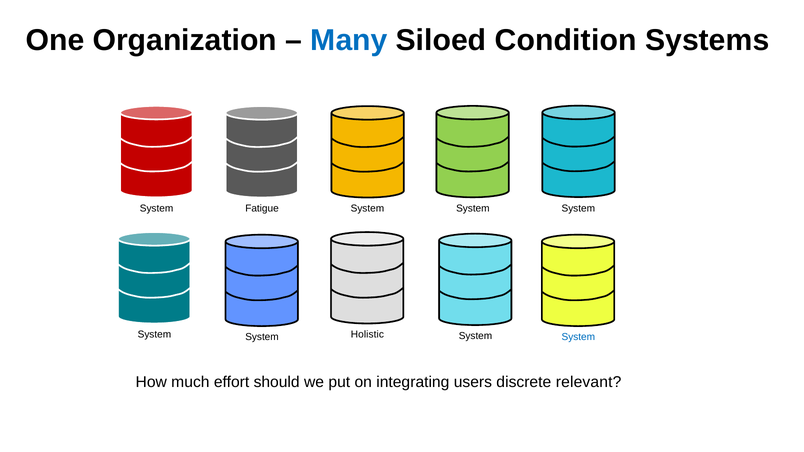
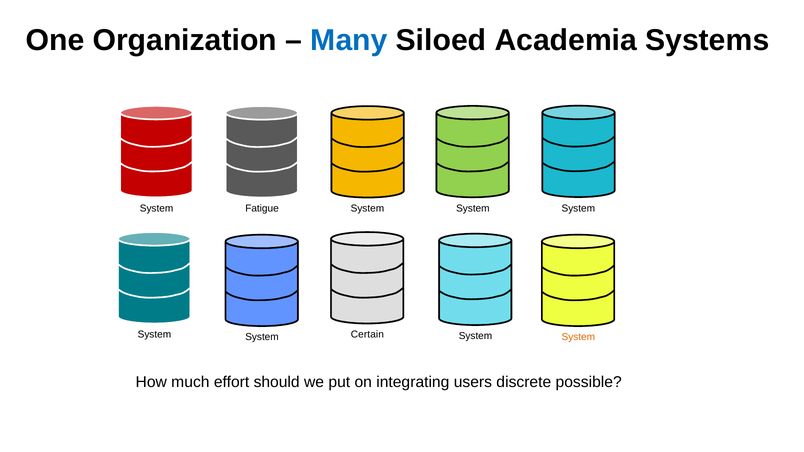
Condition: Condition -> Academia (566, 40)
Holistic: Holistic -> Certain (367, 335)
System colour: blue -> orange (578, 337)
relevant: relevant -> possible (589, 382)
